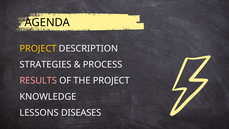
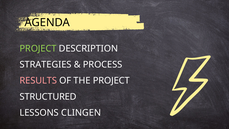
PROJECT colour: yellow -> light green (38, 48)
KNOWLEDGE: KNOWLEDGE -> STRUCTURED (48, 97)
DISEASES: DISEASES -> CLINGEN (81, 113)
